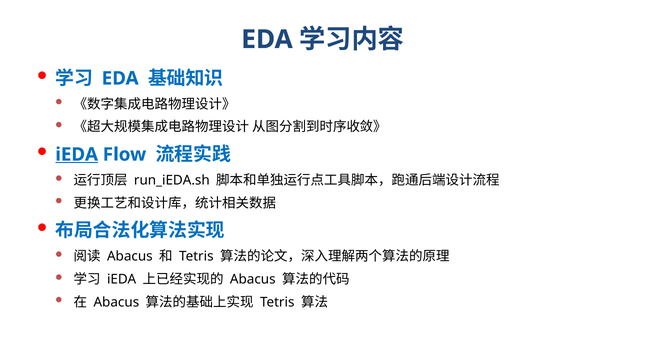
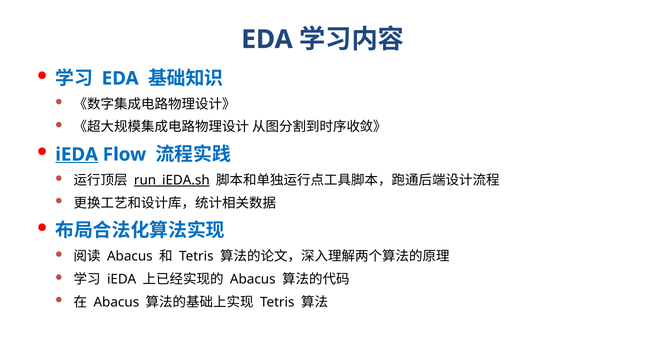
run_iEDA.sh underline: none -> present (172, 180)
